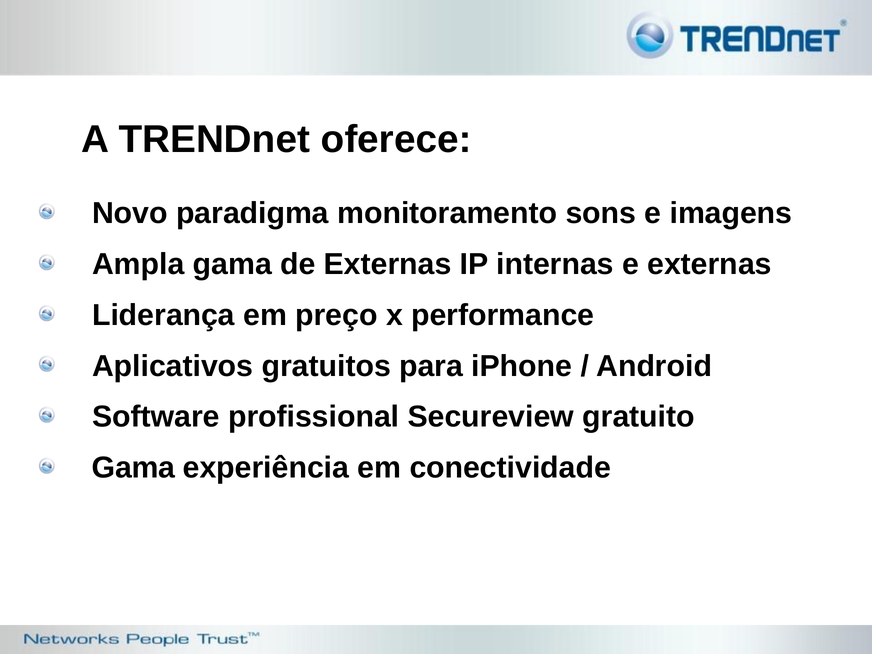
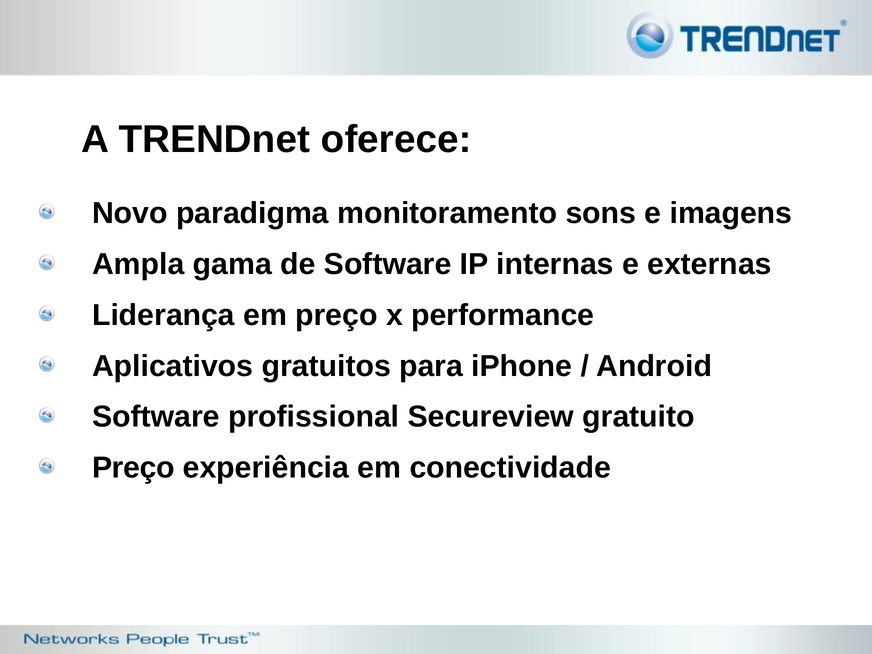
de Externas: Externas -> Software (388, 264)
Gama: Gama -> Preço (133, 468)
